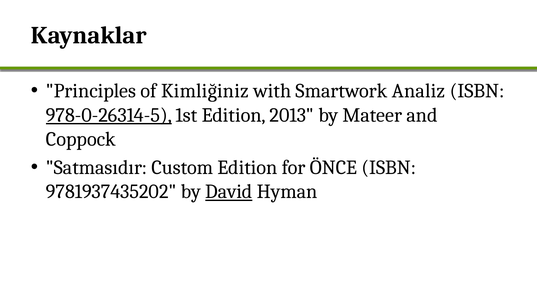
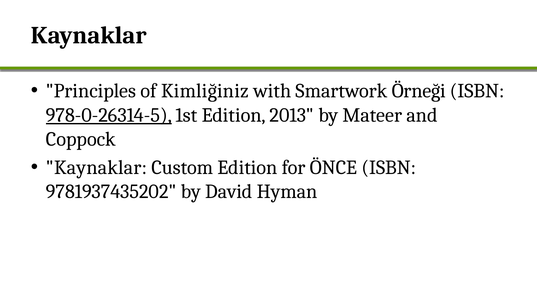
Analiz: Analiz -> Örneği (419, 91)
Satmasıdır: Satmasıdır -> Kaynaklar (97, 167)
David underline: present -> none (229, 192)
